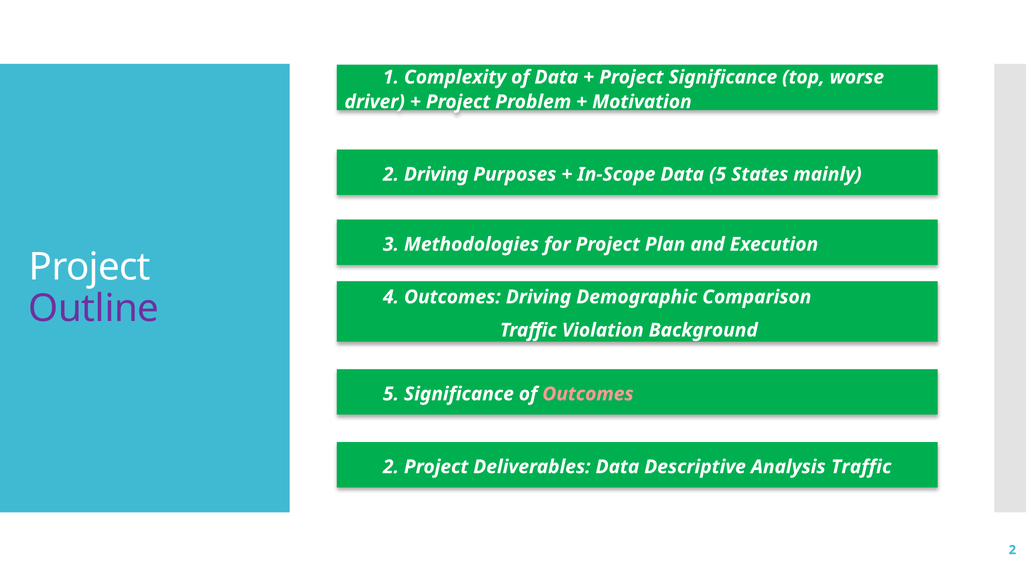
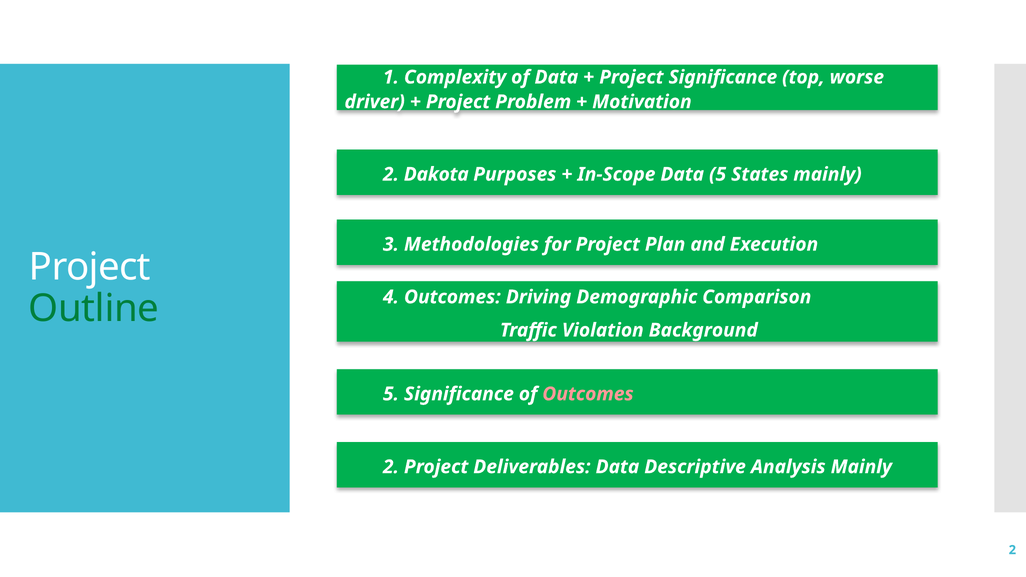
2 Driving: Driving -> Dakota (436, 174)
Outline colour: purple -> green (94, 309)
Analysis Traffic: Traffic -> Mainly (861, 467)
